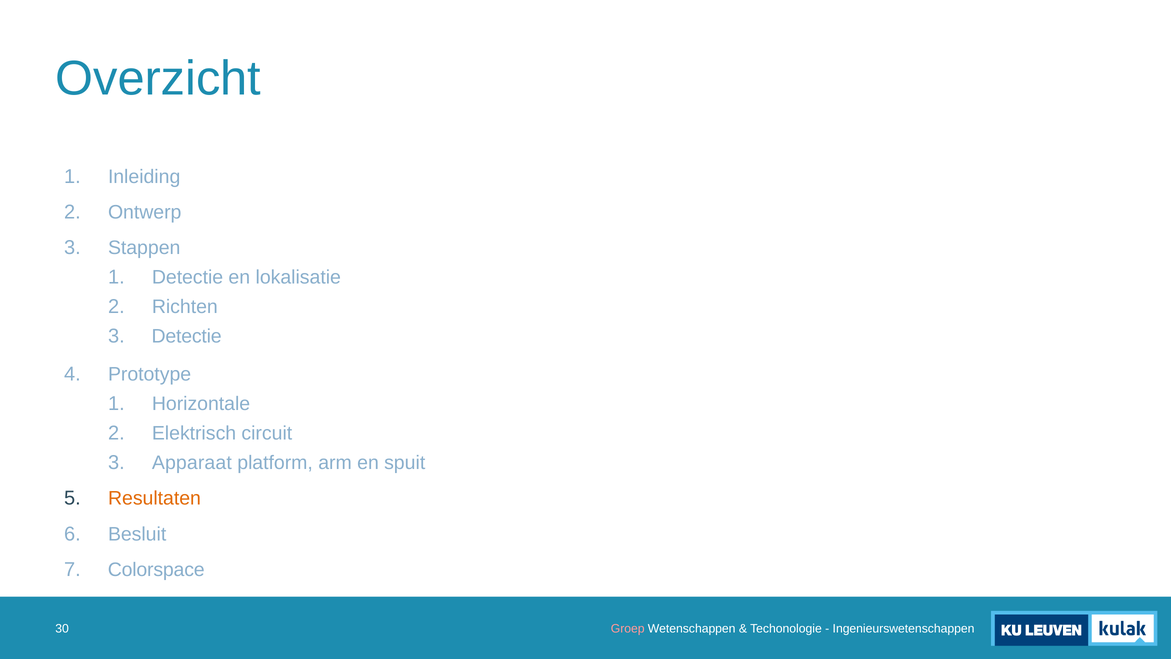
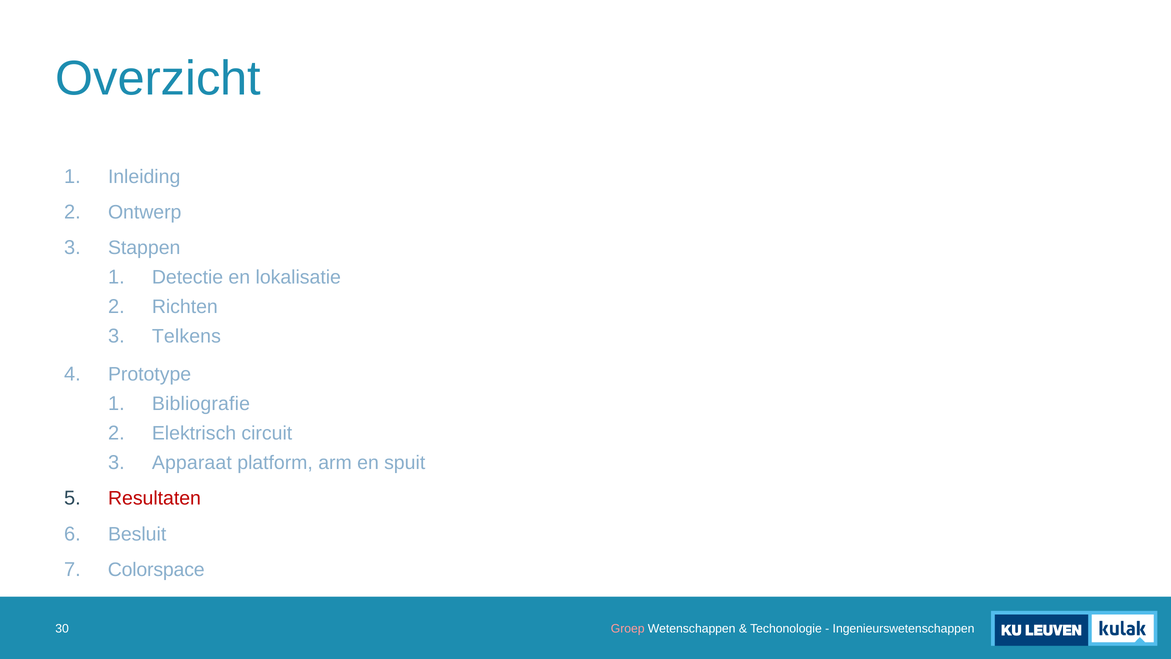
Detectie: Detectie -> Telkens (186, 336)
Horizontale: Horizontale -> Bibliografie (201, 404)
Resultaten colour: orange -> red (154, 498)
